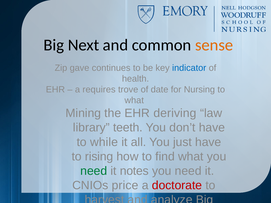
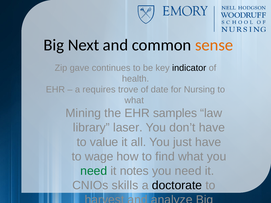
indicator colour: blue -> black (189, 68)
deriving: deriving -> samples (175, 113)
teeth: teeth -> laser (128, 128)
while: while -> value (104, 142)
rising: rising -> wage (99, 157)
price: price -> skills (125, 186)
doctorate colour: red -> black (177, 186)
